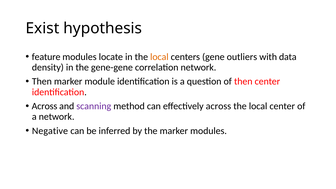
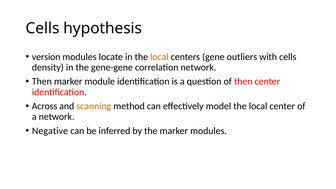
Exist: Exist -> Cells (43, 28)
feature: feature -> version (46, 57)
with data: data -> cells (288, 57)
scanning colour: purple -> orange (94, 106)
effectively across: across -> model (218, 106)
